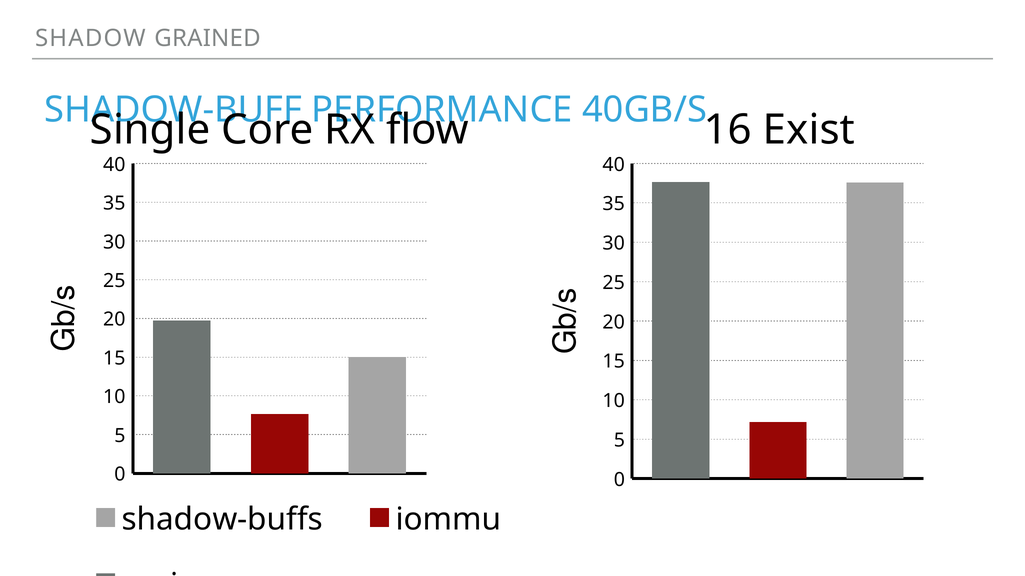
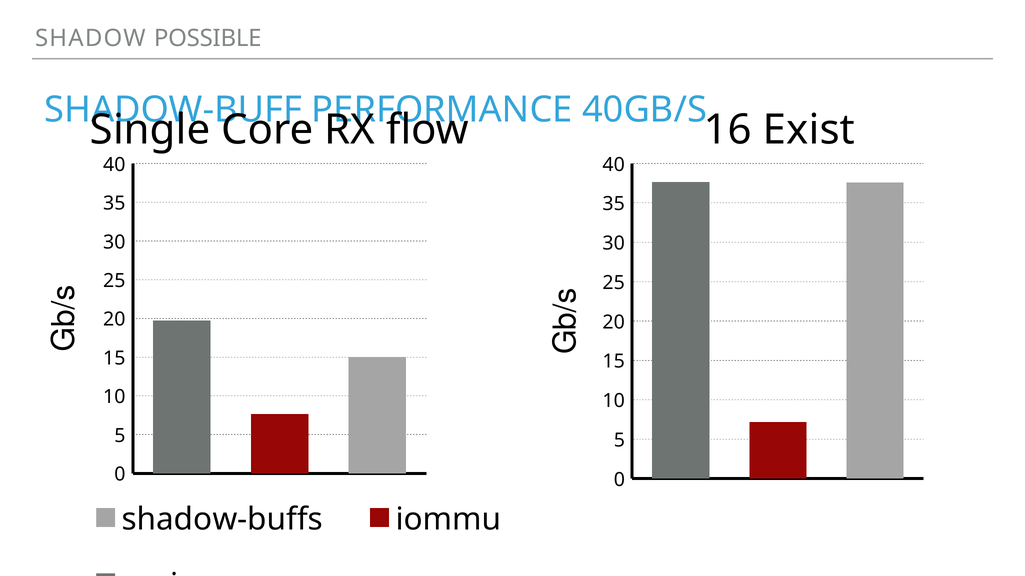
GRAINED: GRAINED -> POSSIBLE (208, 38)
